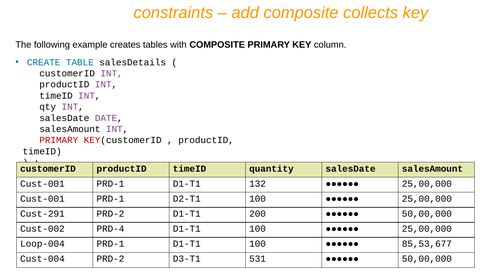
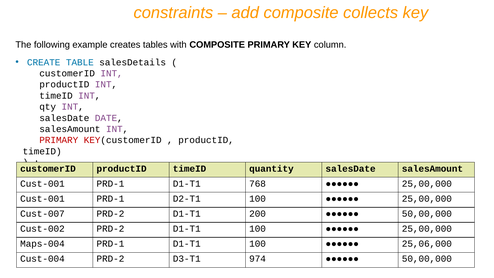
132: 132 -> 768 (258, 184)
Cust-291: Cust-291 -> Cust-007 (42, 214)
Cust-002 PRD-4: PRD-4 -> PRD-2 (110, 229)
Loop-004: Loop-004 -> Maps-004 (42, 244)
85,53,677: 85,53,677 -> 25,06,000 (427, 244)
531: 531 -> 974 (258, 259)
